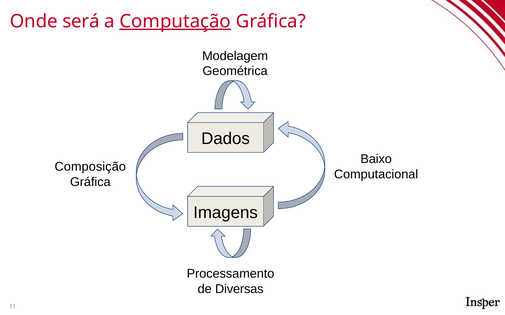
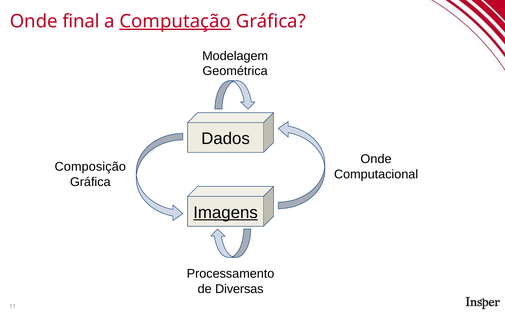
será: será -> final (81, 21)
Baixo: Baixo -> Onde (376, 159)
Imagens underline: none -> present (226, 213)
